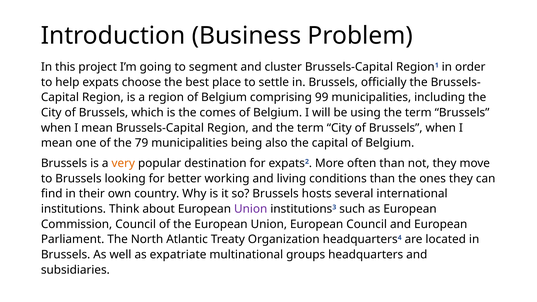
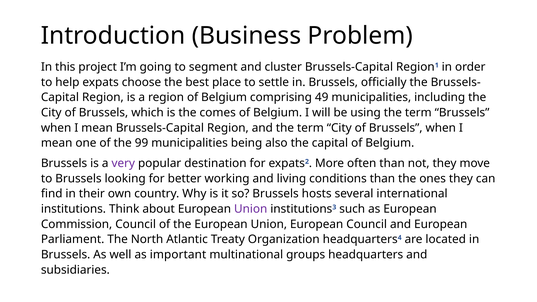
99: 99 -> 49 (322, 97)
79: 79 -> 99 (142, 143)
very colour: orange -> purple (123, 163)
expatriate: expatriate -> important (178, 255)
